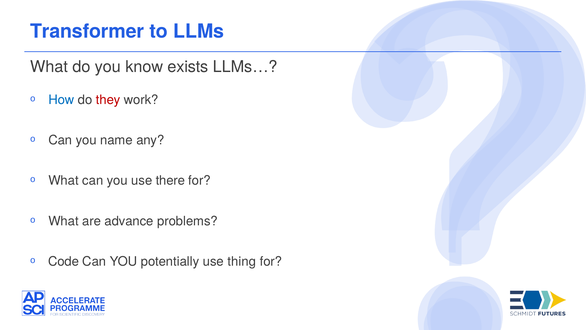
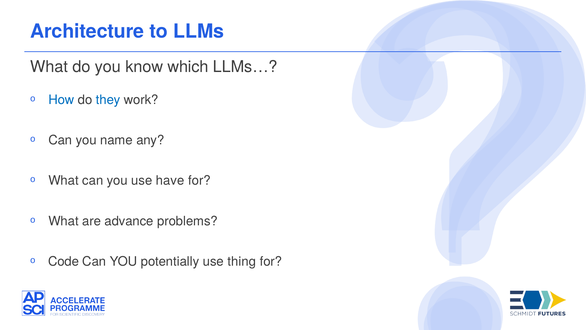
Transformer: Transformer -> Architecture (87, 31)
exists: exists -> which (188, 67)
they colour: red -> blue (108, 100)
there: there -> have (170, 180)
